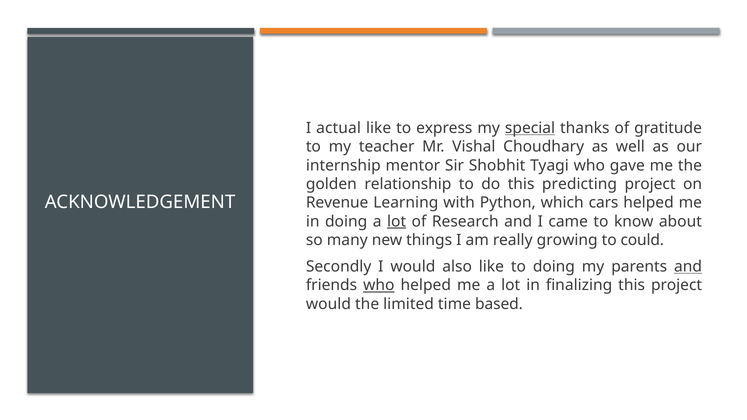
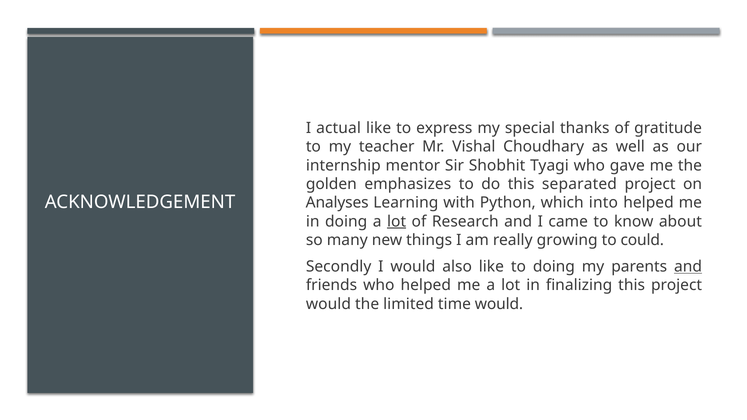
special underline: present -> none (530, 128)
relationship: relationship -> emphasizes (408, 184)
predicting: predicting -> separated (579, 184)
Revenue: Revenue -> Analyses (337, 203)
cars: cars -> into (603, 203)
who underline: present -> none (379, 285)
time based: based -> would (499, 304)
